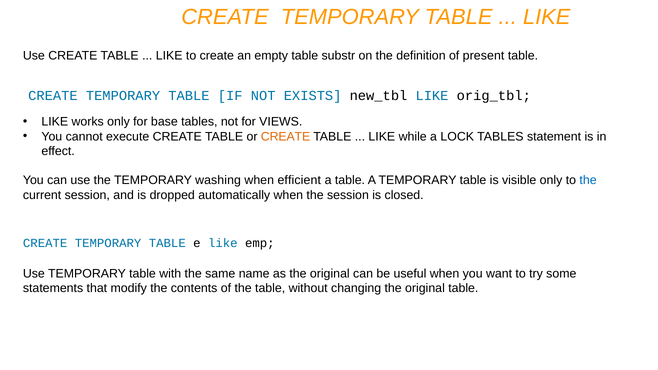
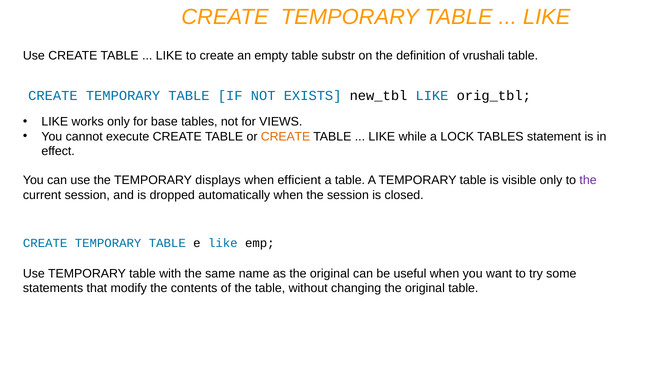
present: present -> vrushali (484, 56)
washing: washing -> displays (218, 180)
the colour: blue -> purple (588, 180)
